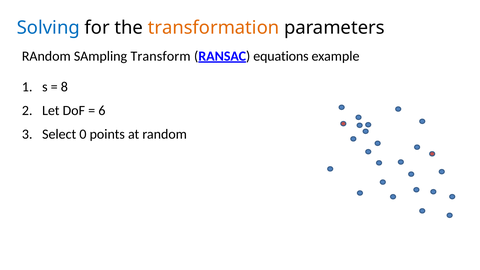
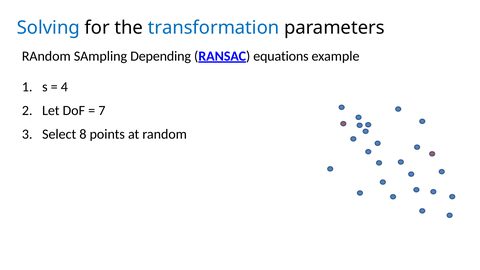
transformation colour: orange -> blue (214, 28)
Transform: Transform -> Depending (161, 56)
8: 8 -> 4 (64, 87)
6: 6 -> 7 (102, 111)
0: 0 -> 8 (83, 134)
